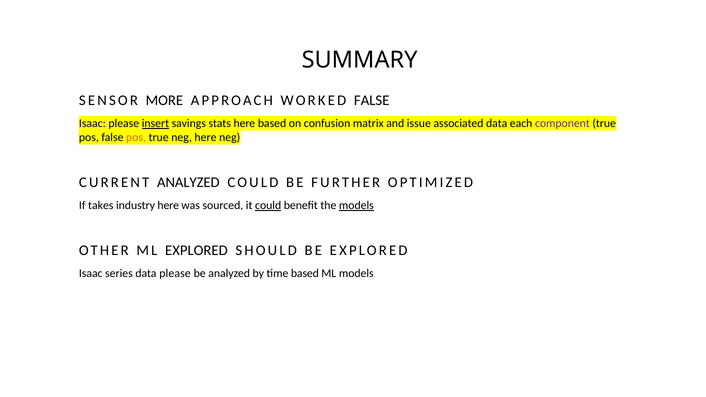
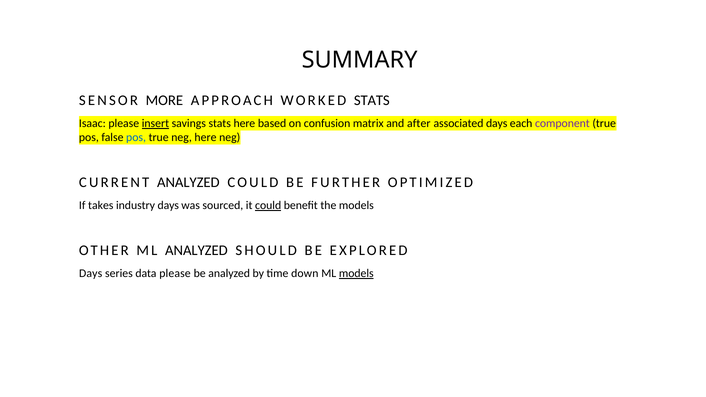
WORKED FALSE: FALSE -> STATS (372, 100)
issue: issue -> after (419, 123)
associated data: data -> days (497, 123)
pos colour: orange -> blue (136, 138)
industry here: here -> days (168, 206)
models underline: present -> none (356, 206)
ML EXPLORED: EXPLORED -> ANALYZED (196, 250)
Isaac: Isaac -> Days (91, 273)
time based: based -> down (305, 273)
models underline: none -> present (356, 273)
